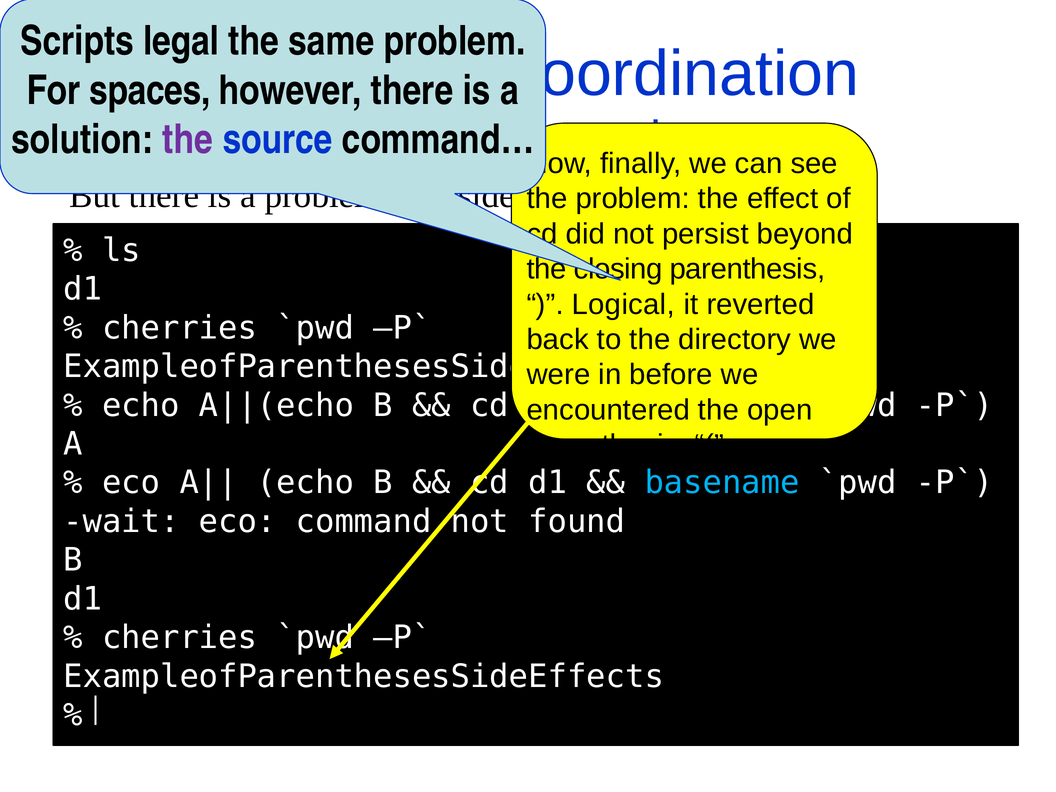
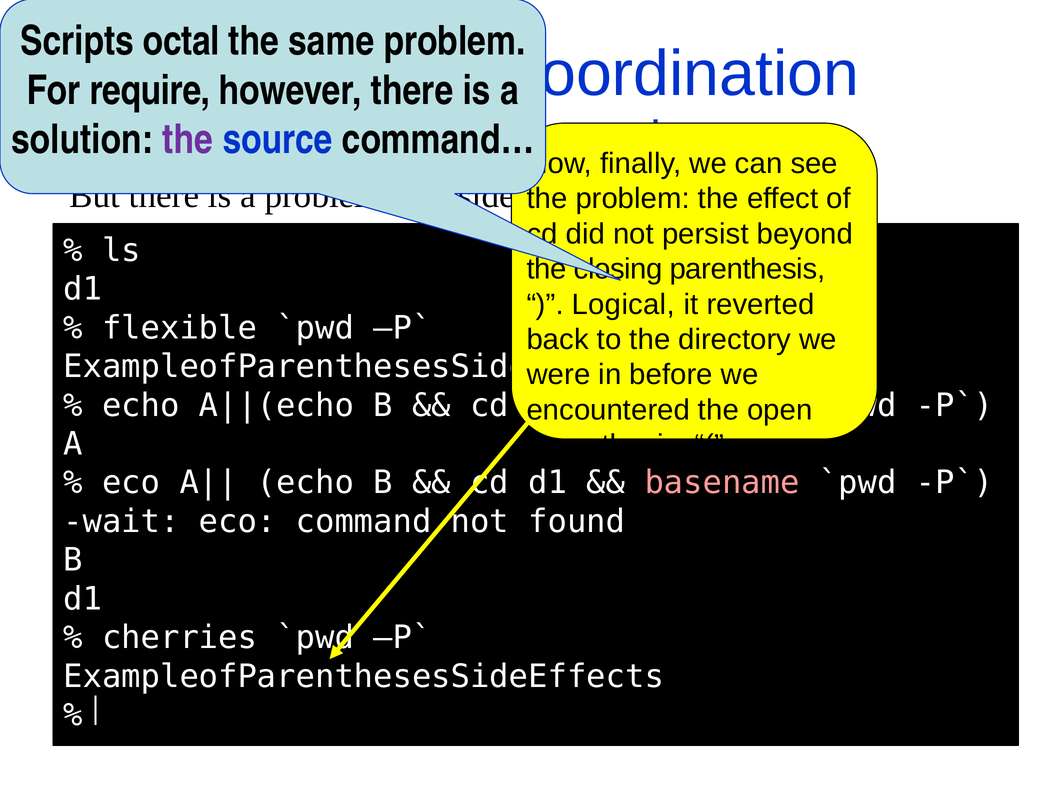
legal: legal -> octal (181, 41)
spaces: spaces -> require (150, 91)
cherries: cherries -> flexible (180, 328)
basename colour: light blue -> pink (722, 483)
